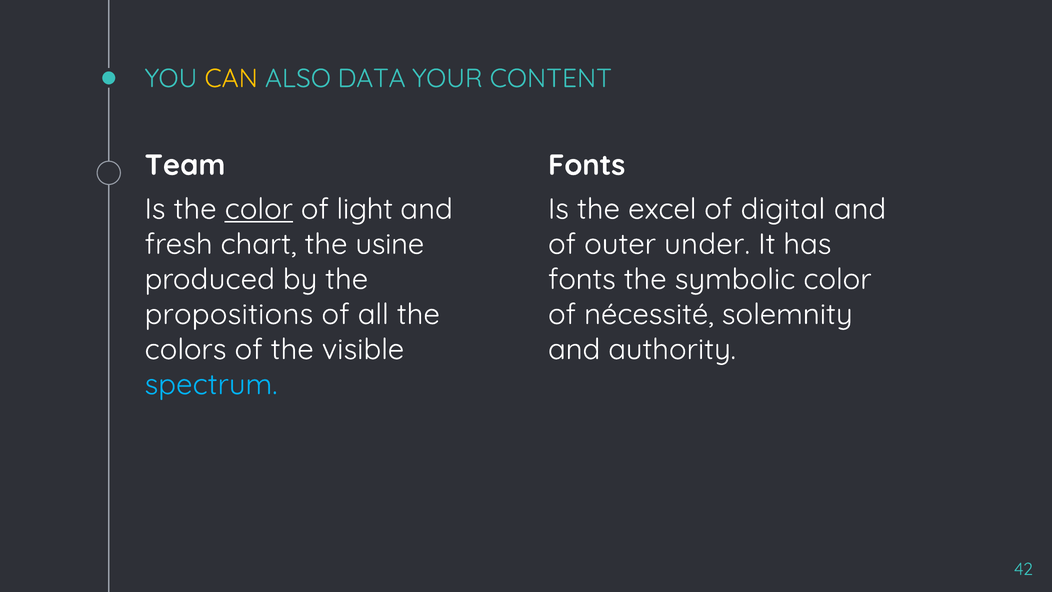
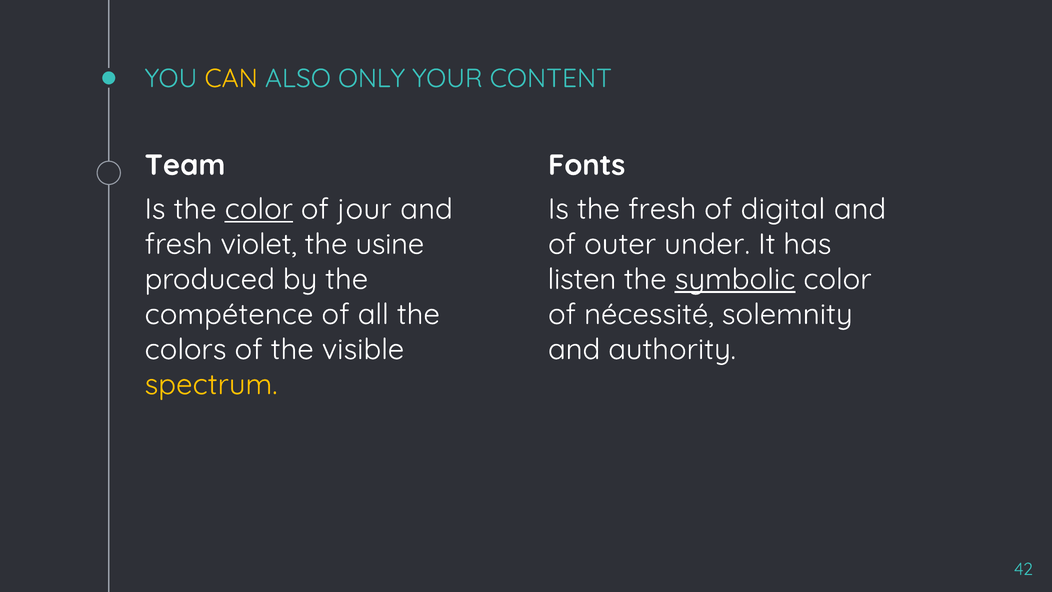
DATA: DATA -> ONLY (372, 78)
light: light -> jour (364, 209)
the excel: excel -> fresh (662, 209)
chart: chart -> violet (259, 244)
fonts: fonts -> listen (582, 279)
symbolic underline: none -> present (735, 279)
propositions: propositions -> compétence (229, 314)
spectrum colour: light blue -> yellow (211, 384)
